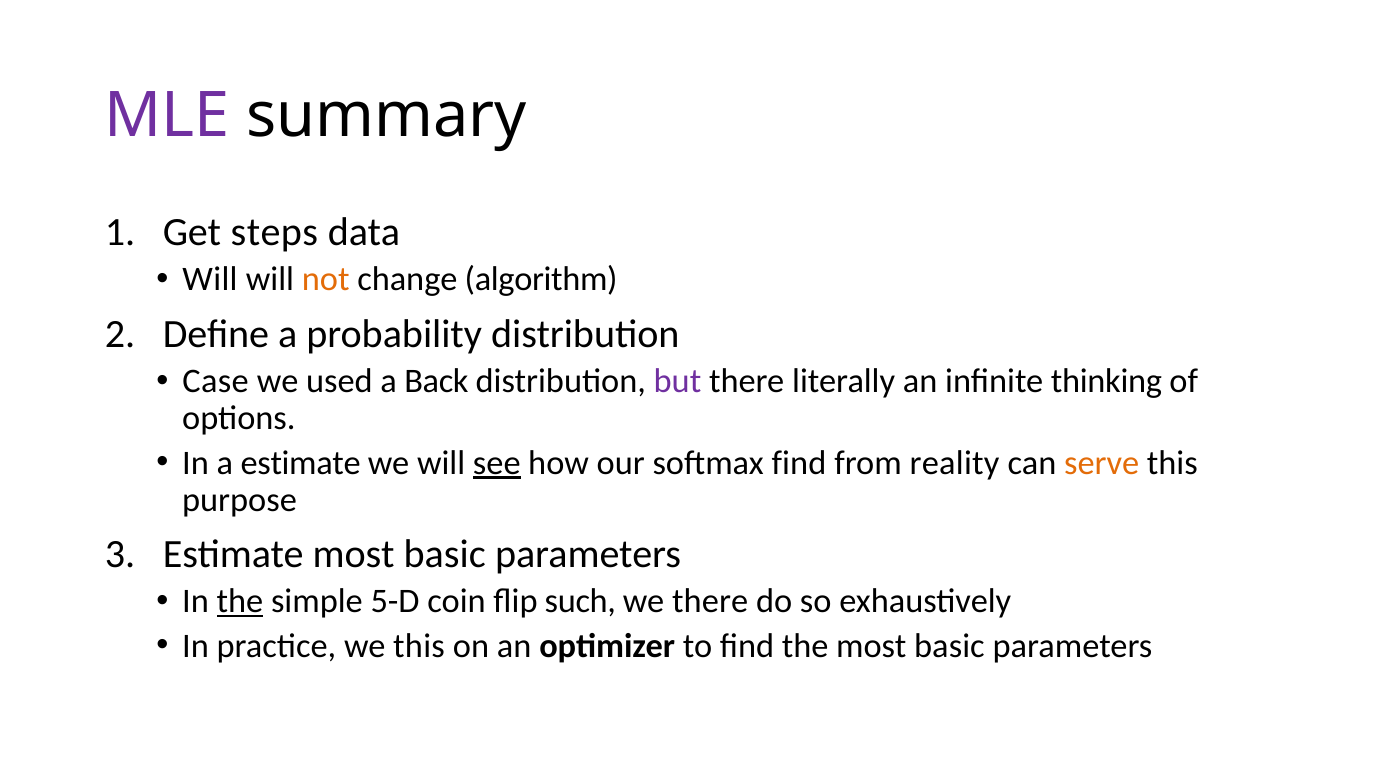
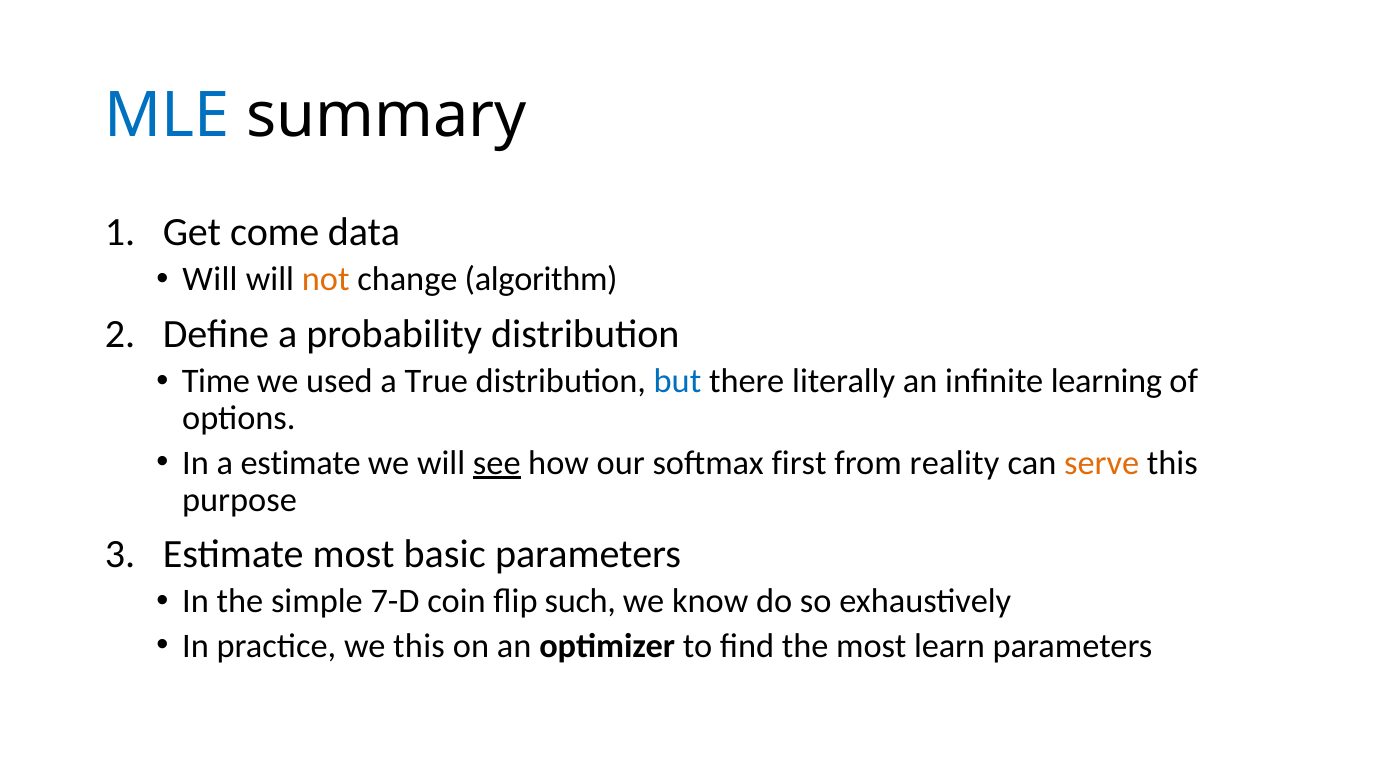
MLE colour: purple -> blue (167, 116)
steps: steps -> come (275, 232)
Case: Case -> Time (216, 382)
Back: Back -> True (436, 382)
but colour: purple -> blue (677, 382)
thinking: thinking -> learning (1107, 382)
softmax find: find -> first (799, 463)
the underline: present -> none (240, 602)
5-D: 5-D -> 7-D (395, 602)
we there: there -> know (710, 602)
the most basic: basic -> learn (950, 646)
